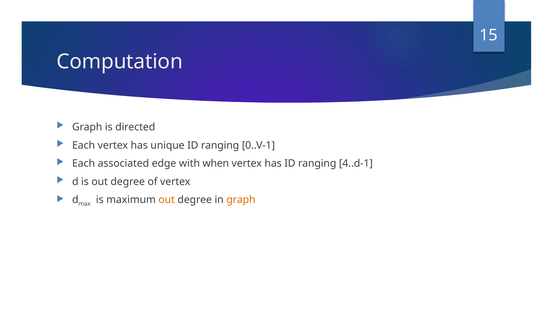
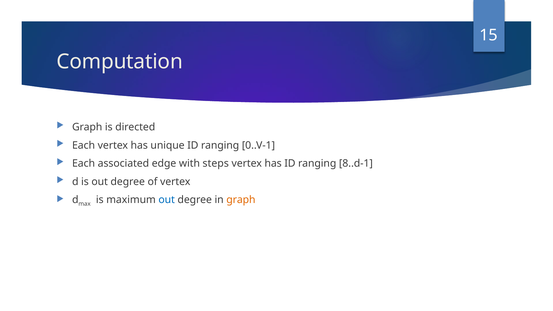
when: when -> steps (216, 164)
4..d-1: 4..d-1 -> 8..d-1 (356, 164)
out colour: orange -> blue (167, 200)
